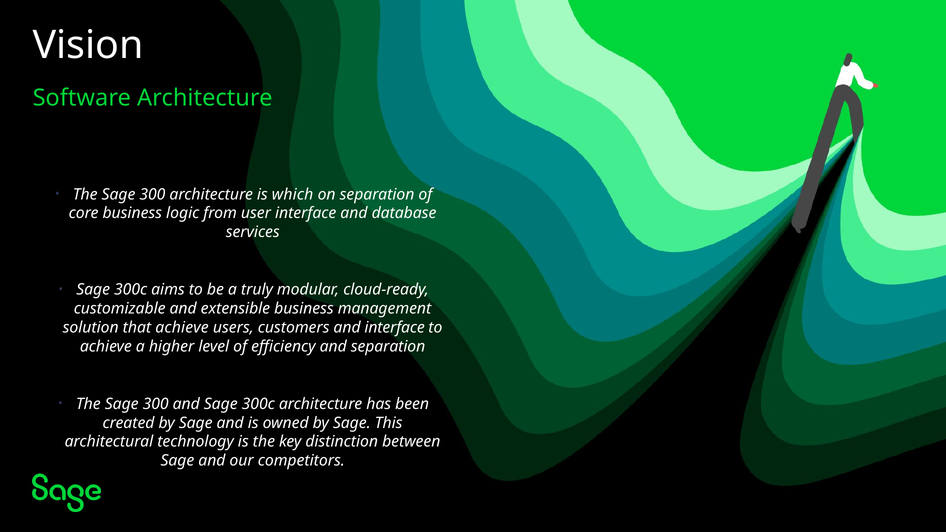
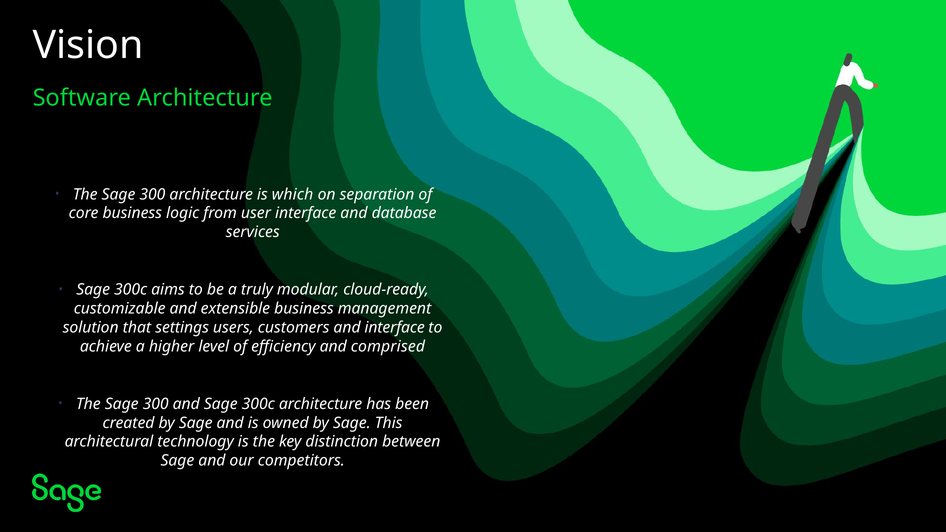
that achieve: achieve -> settings (182, 328)
and separation: separation -> comprised (388, 346)
